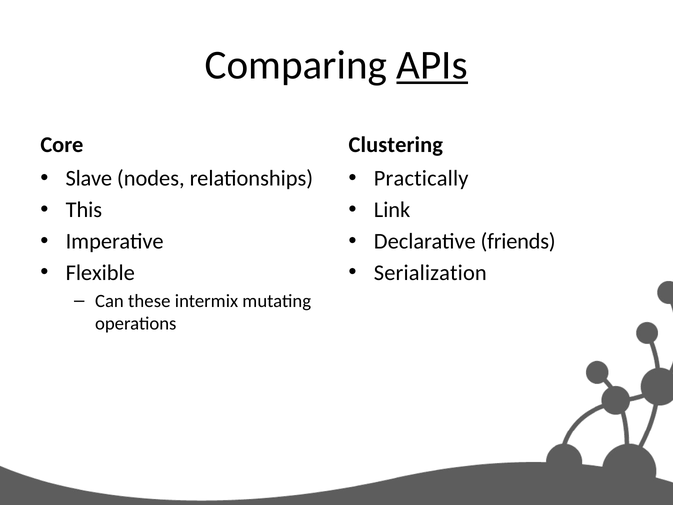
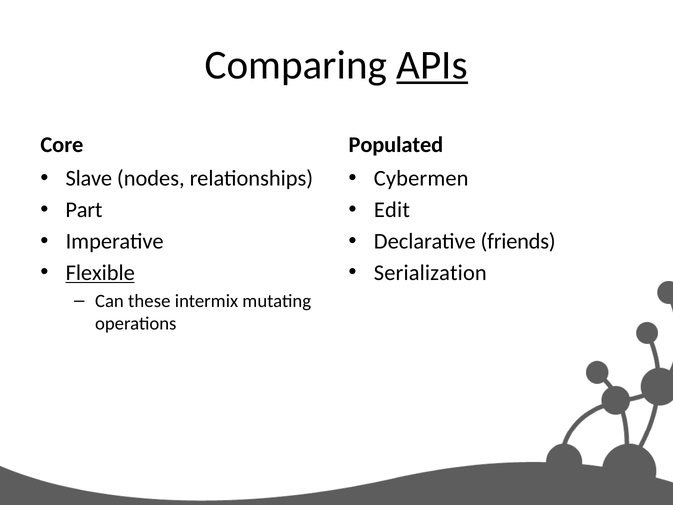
Clustering: Clustering -> Populated (396, 145)
Practically: Practically -> Cybermen (421, 178)
This: This -> Part (84, 210)
Link: Link -> Edit (392, 210)
Flexible underline: none -> present (100, 273)
